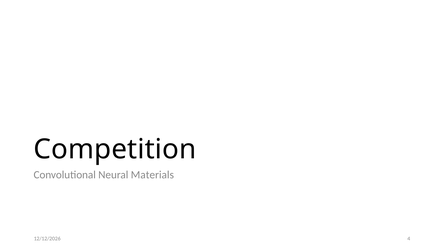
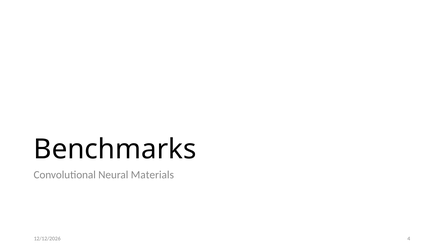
Competition: Competition -> Benchmarks (115, 149)
